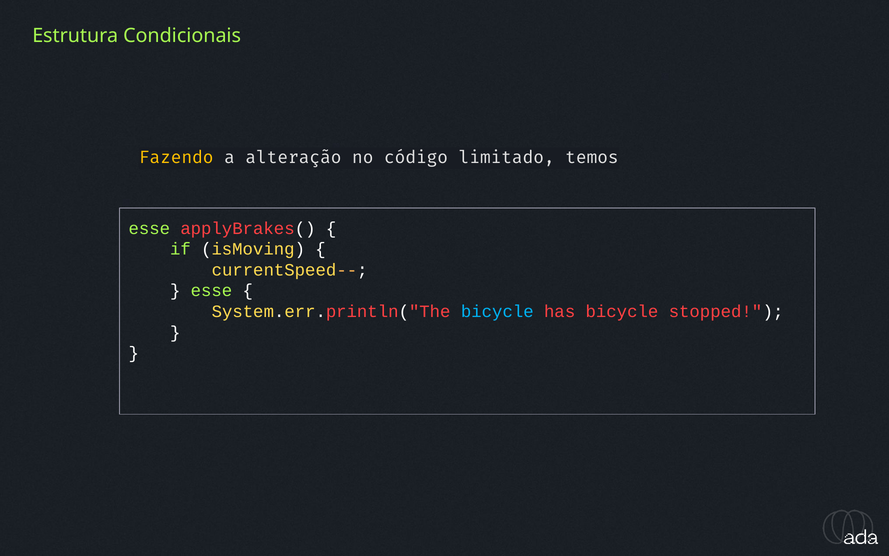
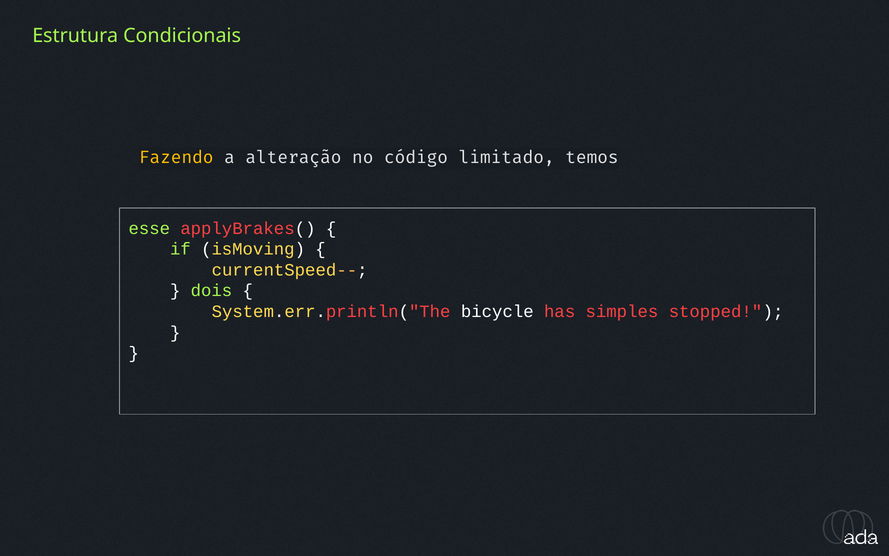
esse: esse -> dois (211, 291)
bicycle colour: light blue -> white (497, 311)
has bicycle: bicycle -> simples (622, 311)
